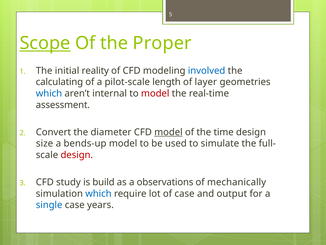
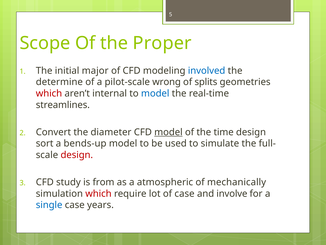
Scope underline: present -> none (45, 43)
reality: reality -> major (95, 70)
calculating: calculating -> determine (59, 82)
length: length -> wrong (167, 82)
layer: layer -> splits (206, 82)
which colour: blue -> red (49, 93)
model colour: red -> blue (155, 93)
assessment: assessment -> streamlines (63, 105)
size: size -> sort (45, 143)
build: build -> from (104, 182)
observations: observations -> atmospheric (165, 182)
which colour: blue -> red (98, 193)
output: output -> involve (232, 193)
